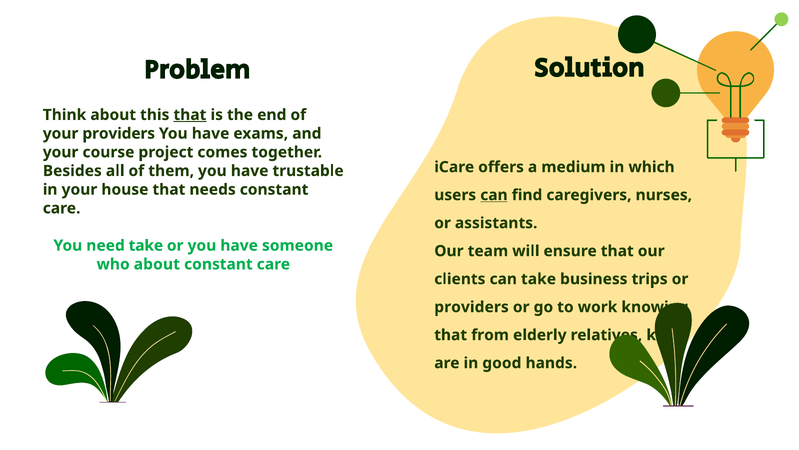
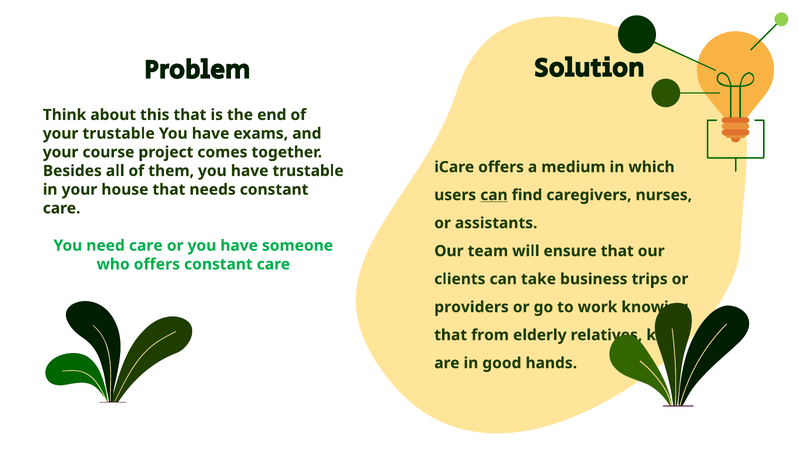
that underline: present -> none (190, 115)
your providers: providers -> trustable (119, 133)
need take: take -> care (146, 245)
who about: about -> offers (157, 264)
